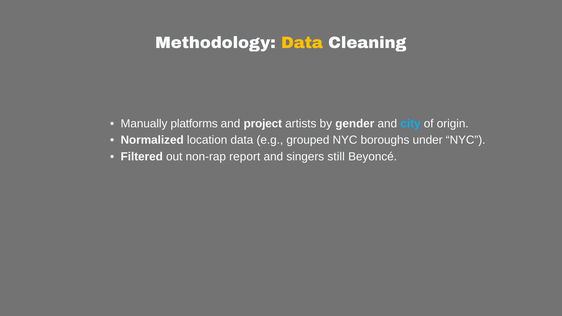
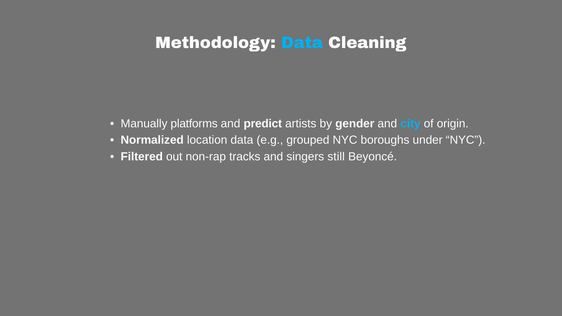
Data colour: yellow -> light blue (302, 43)
project: project -> predict (263, 124)
report: report -> tracks (245, 157)
